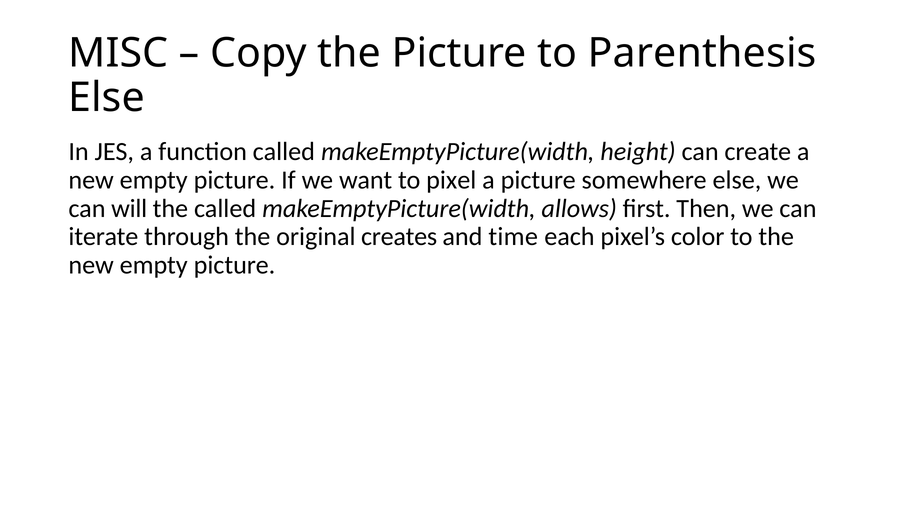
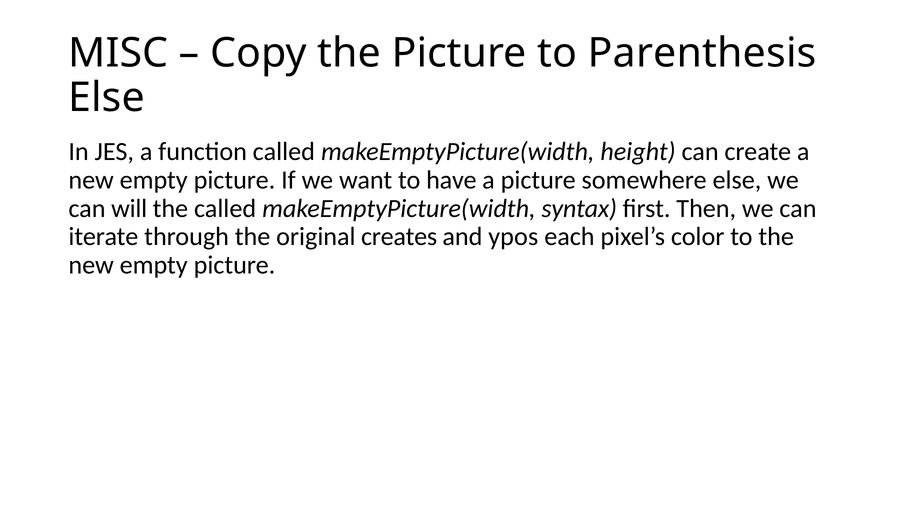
pixel: pixel -> have (451, 180)
allows: allows -> syntax (579, 208)
time: time -> ypos (513, 237)
